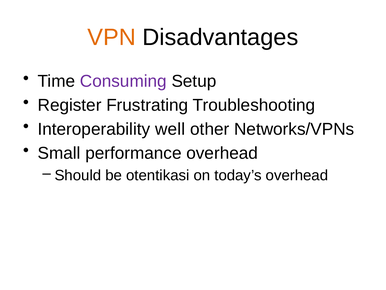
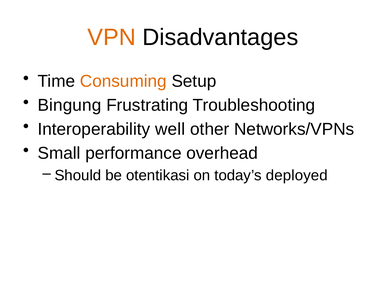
Consuming colour: purple -> orange (123, 81)
Register: Register -> Bingung (70, 105)
today’s overhead: overhead -> deployed (297, 175)
